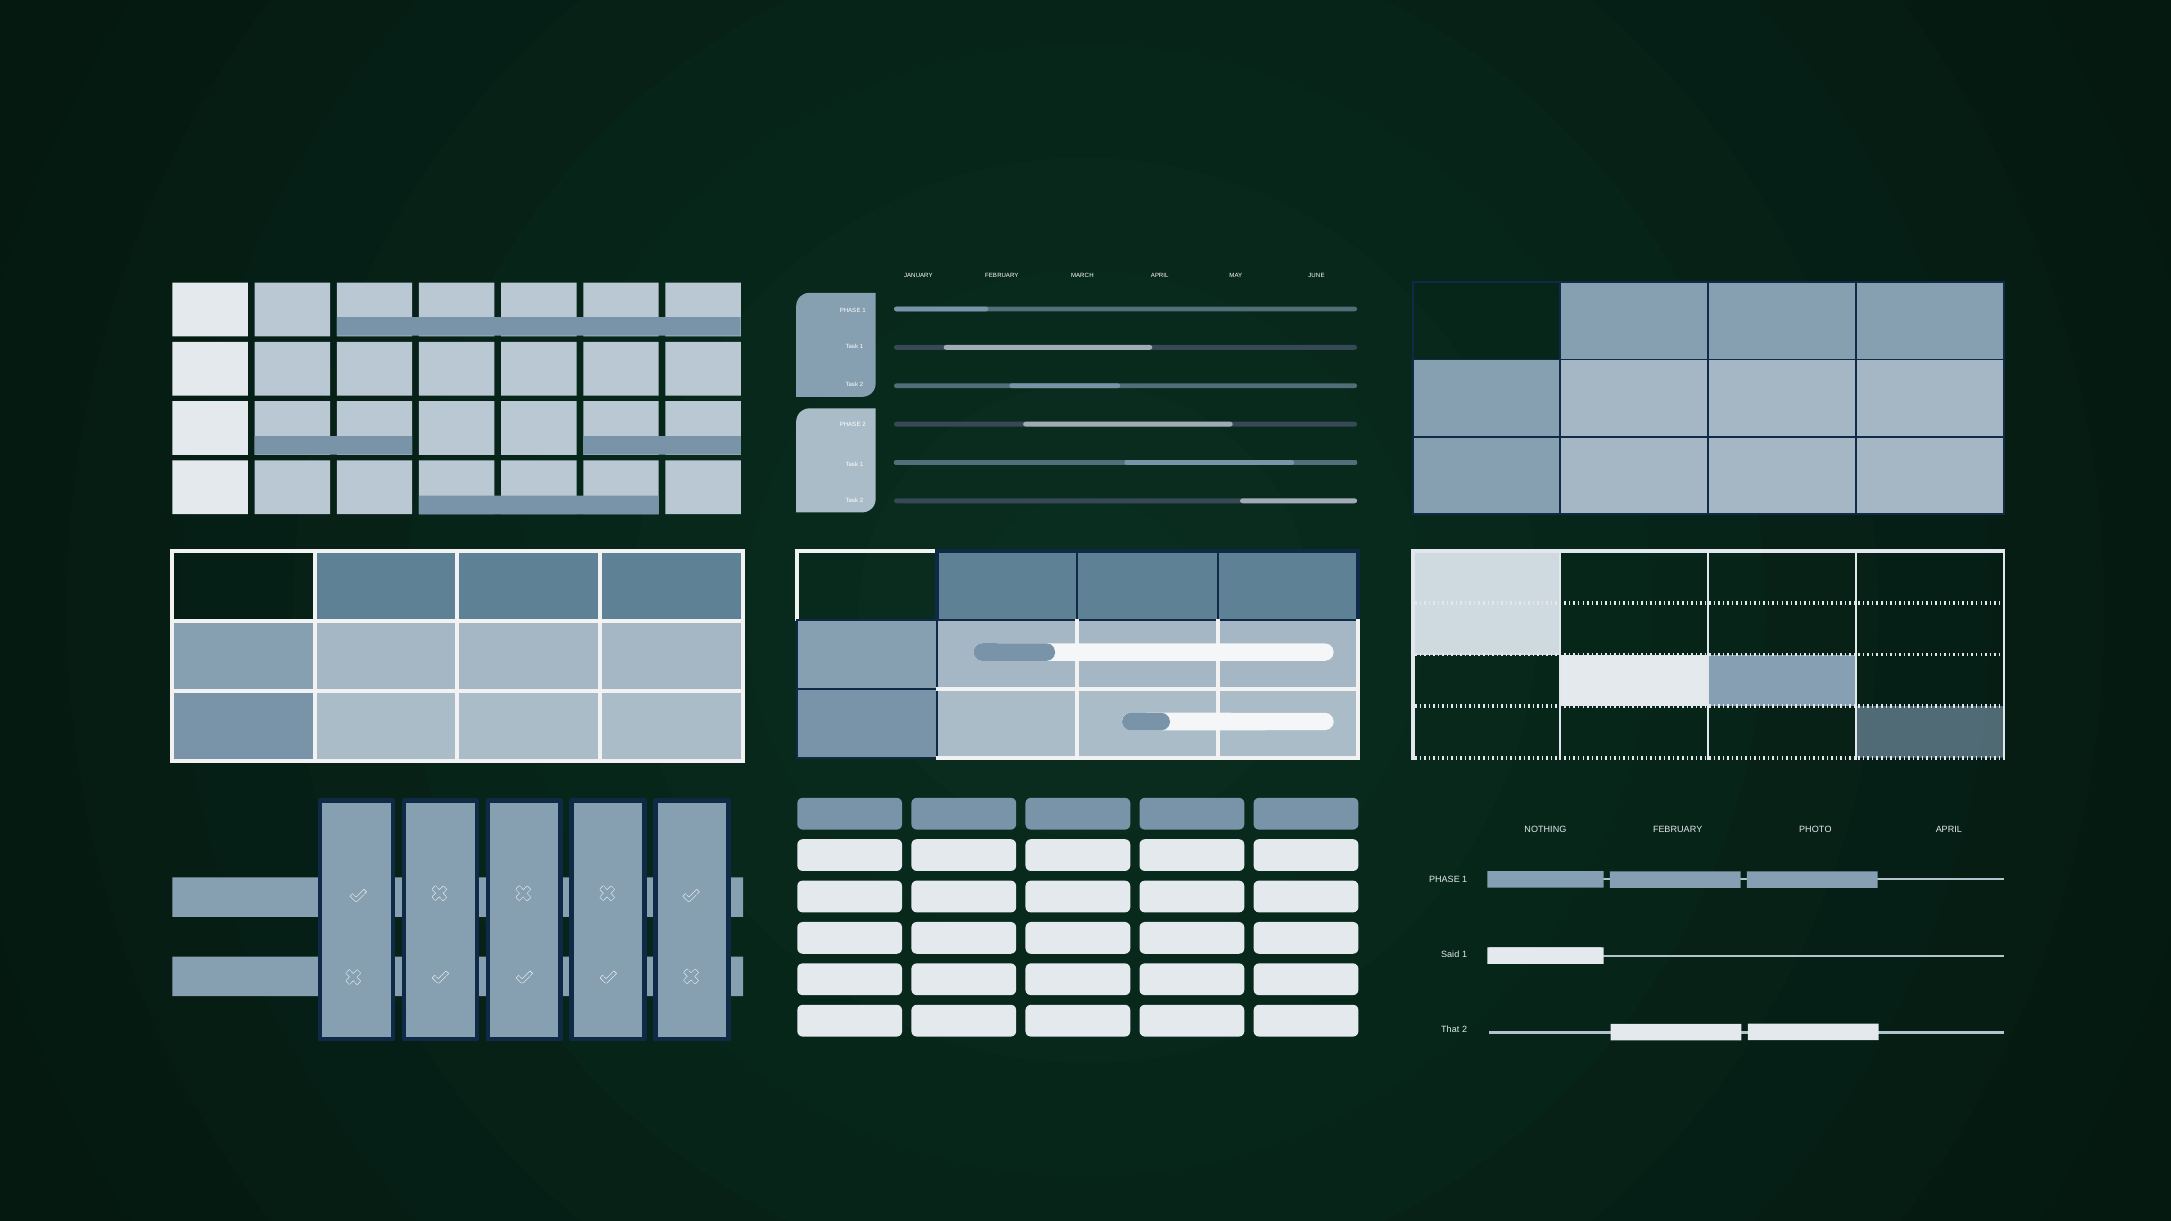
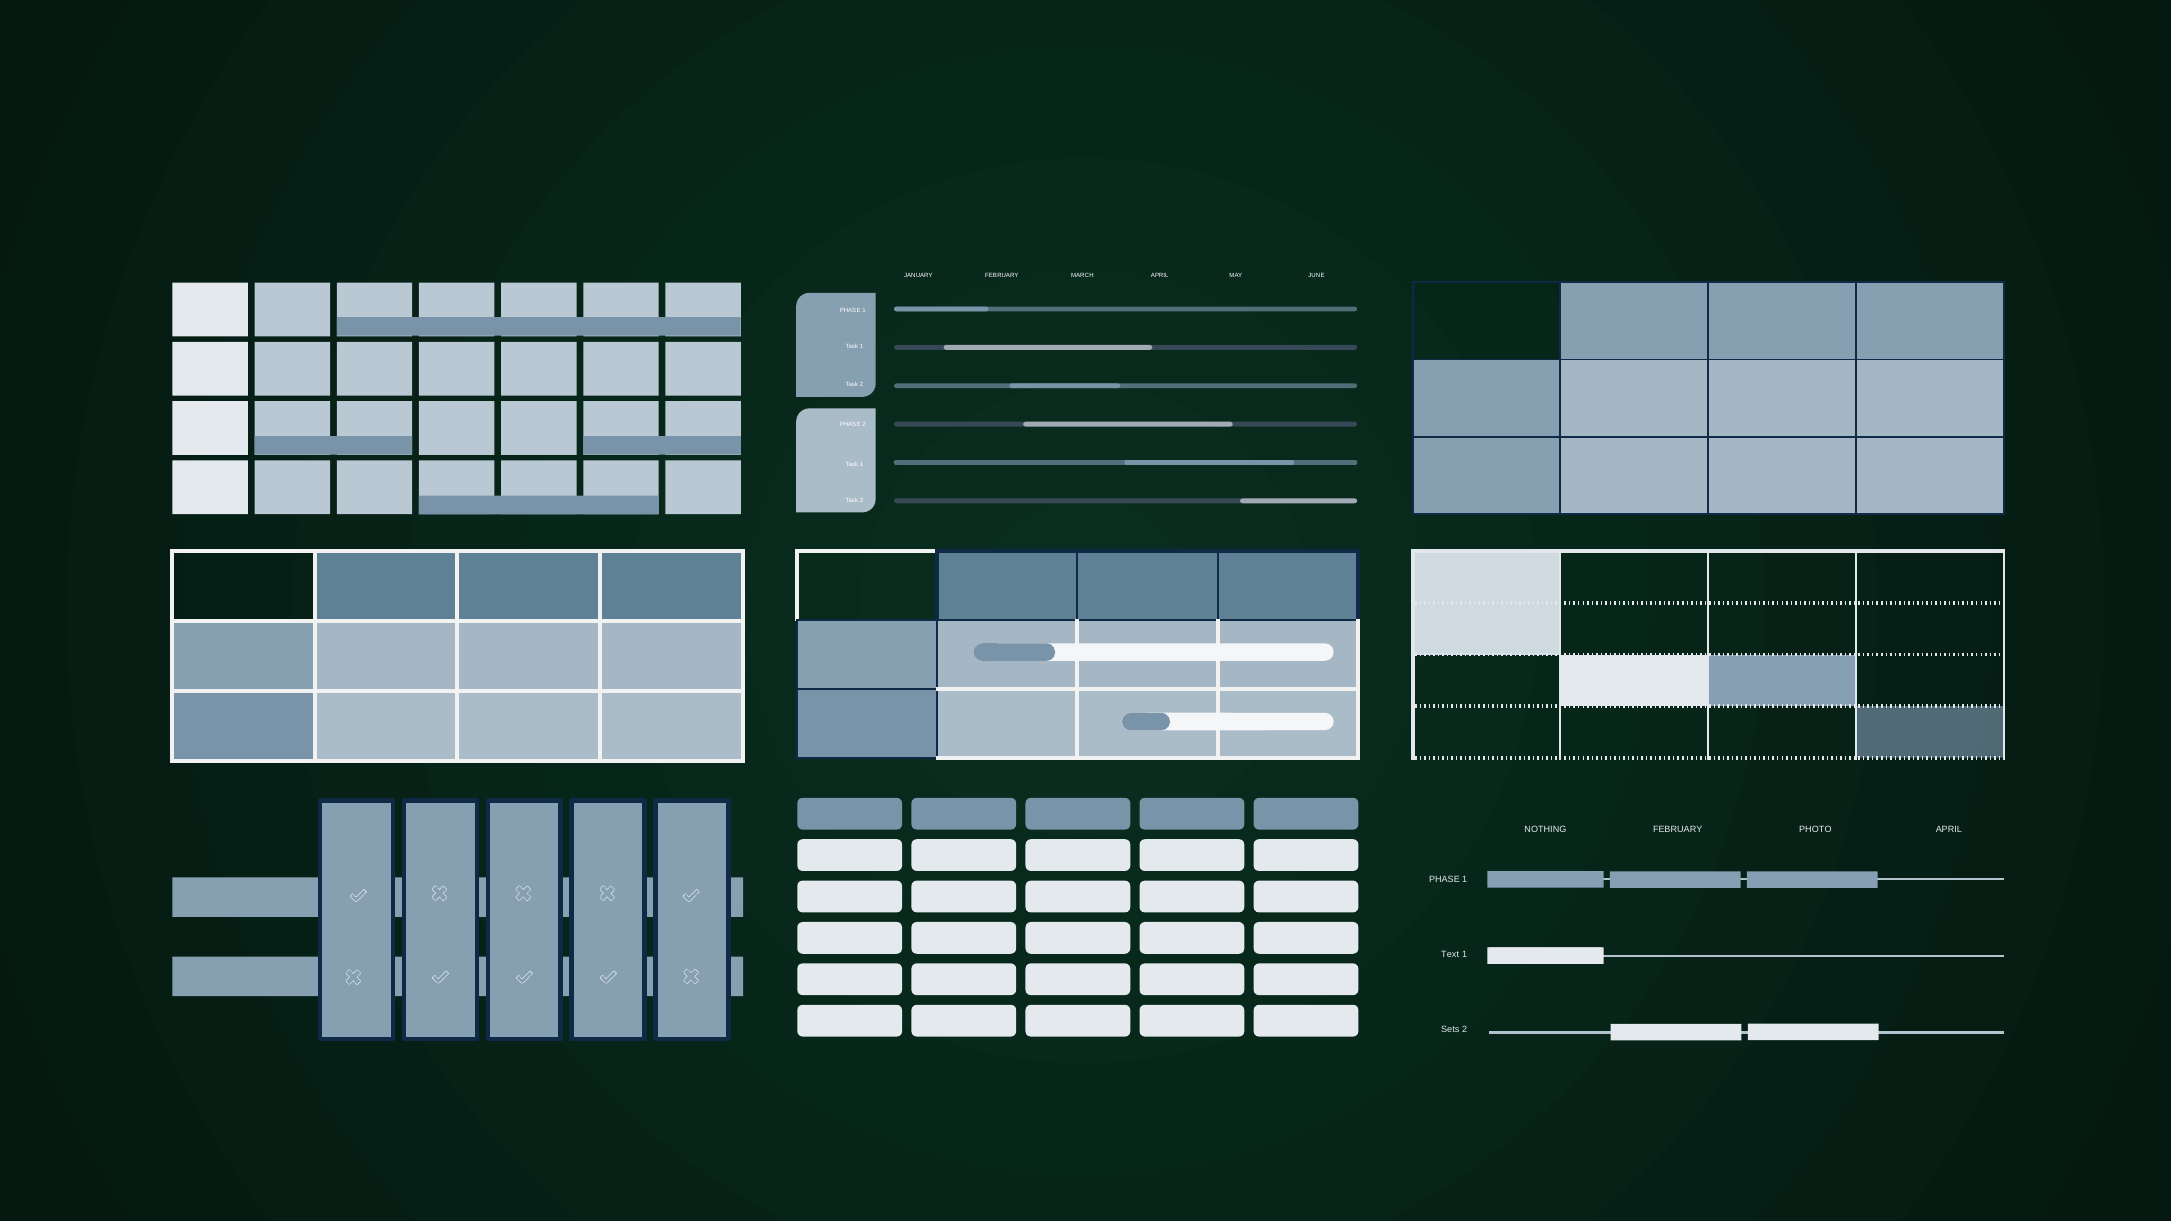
Said: Said -> Text (1450, 955)
That: That -> Sets (1450, 1030)
